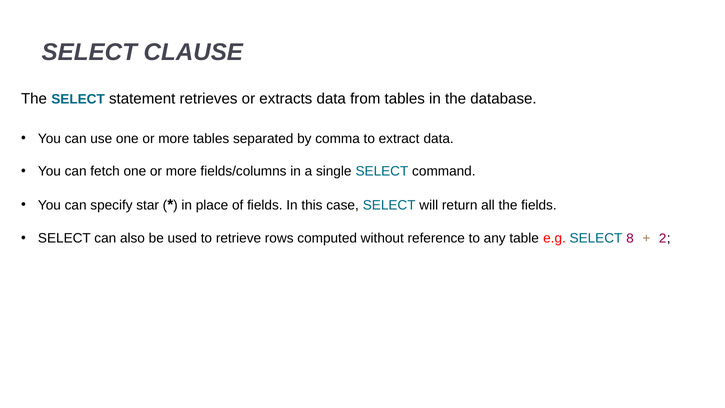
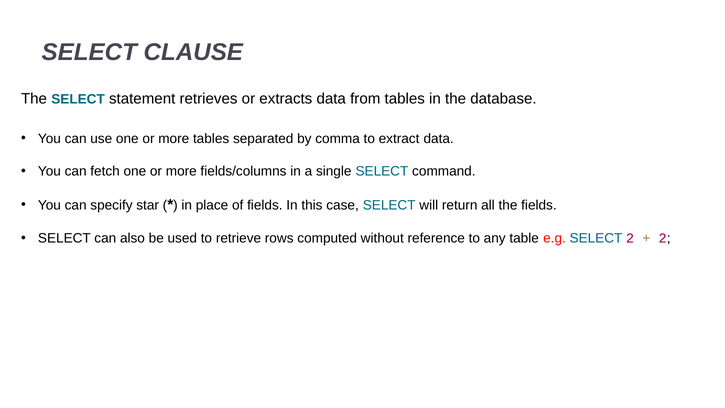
SELECT 8: 8 -> 2 (630, 238)
